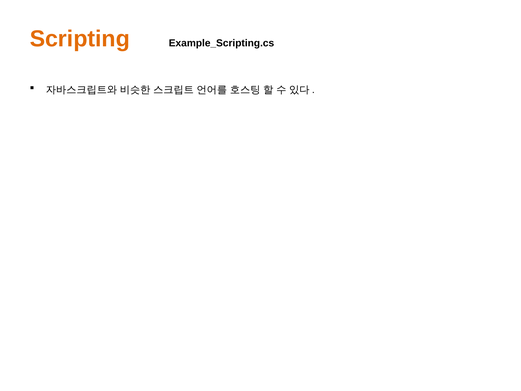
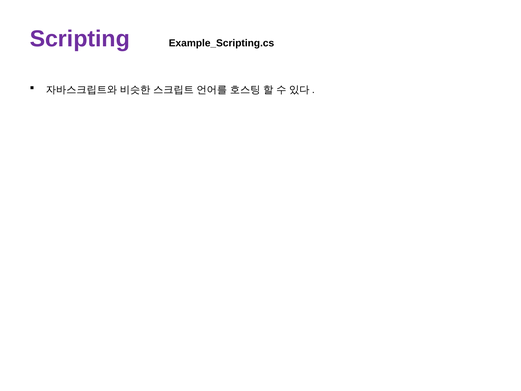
Scripting colour: orange -> purple (80, 39)
